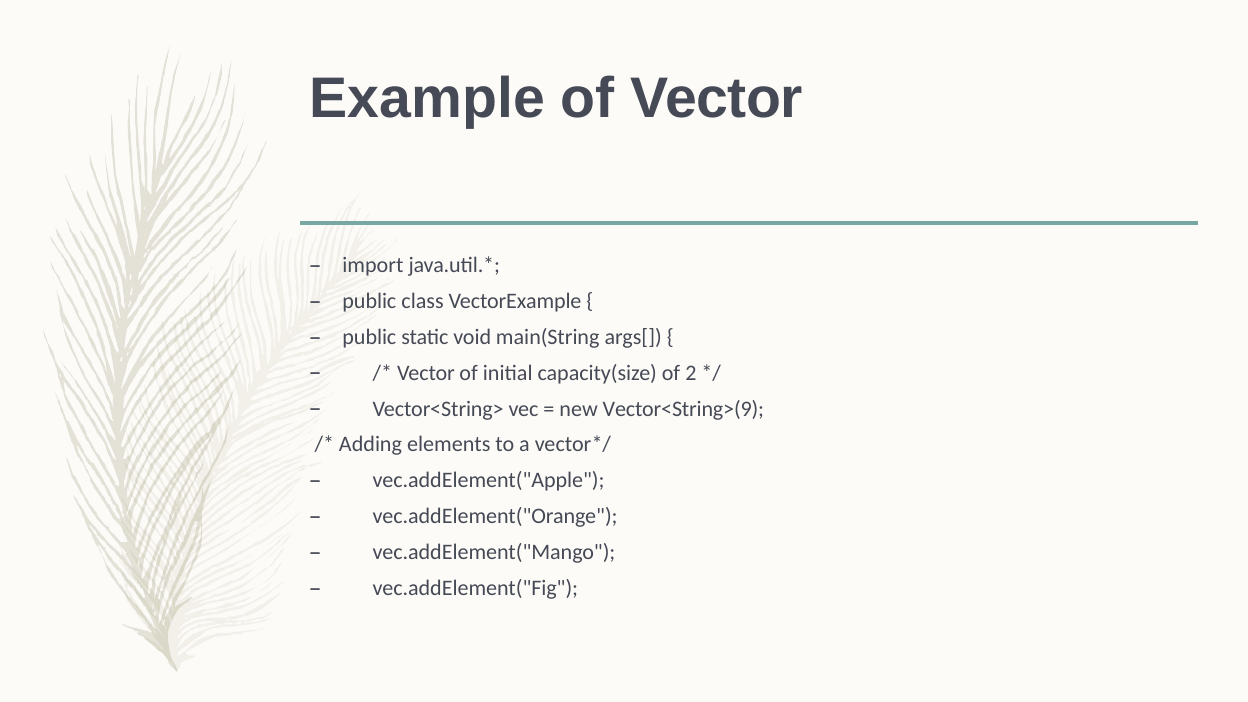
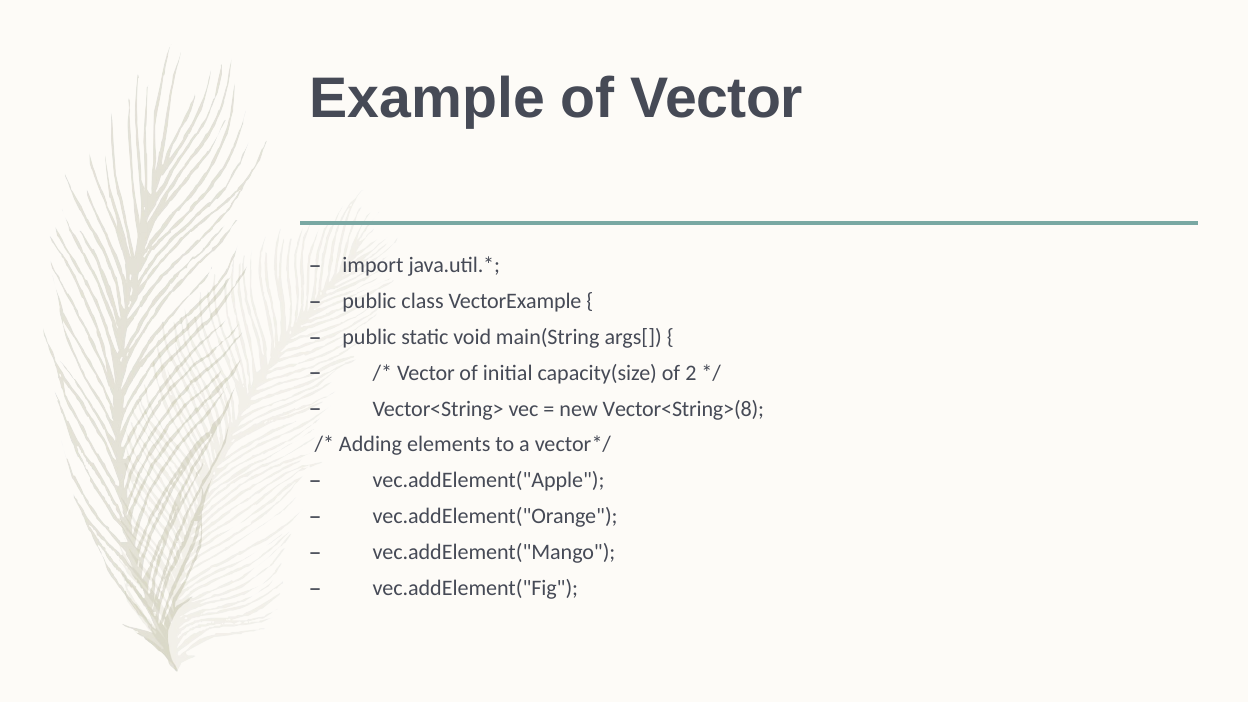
Vector<String>(9: Vector<String>(9 -> Vector<String>(8 (683, 409)
